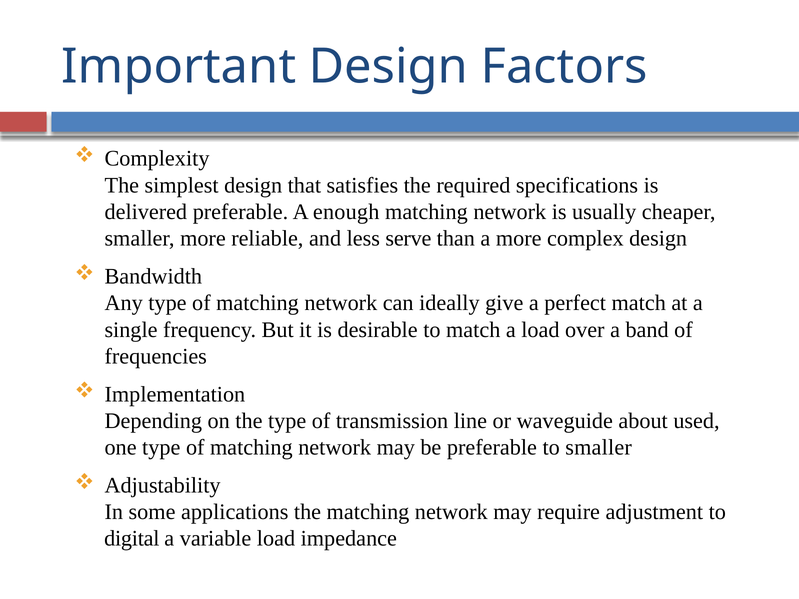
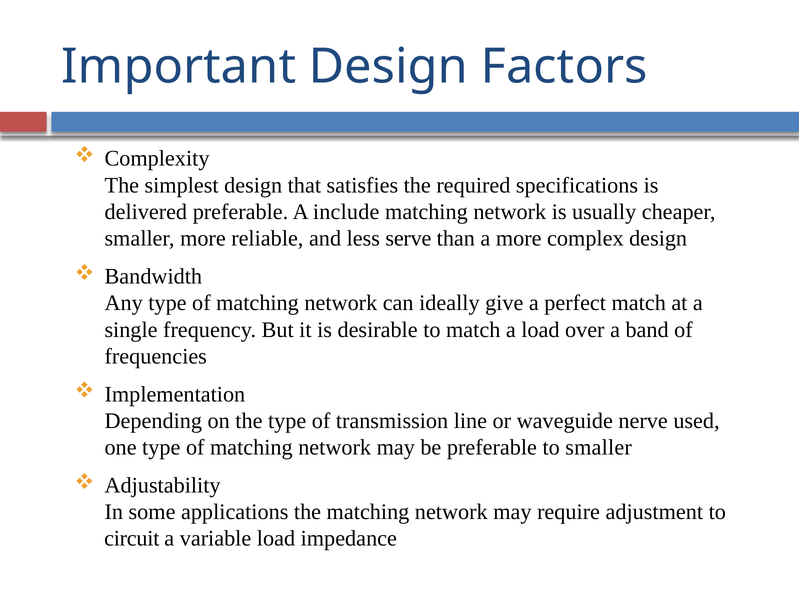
enough: enough -> include (346, 212)
about: about -> nerve (643, 421)
digital: digital -> circuit (132, 539)
